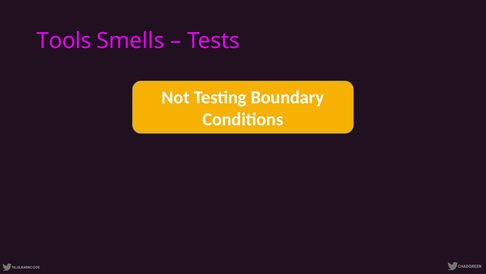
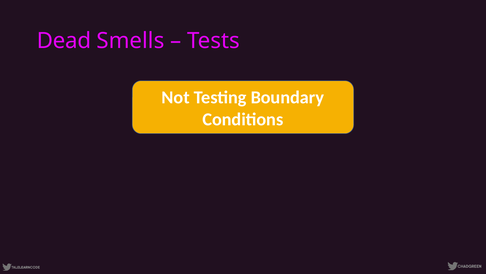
Tools: Tools -> Dead (64, 41)
